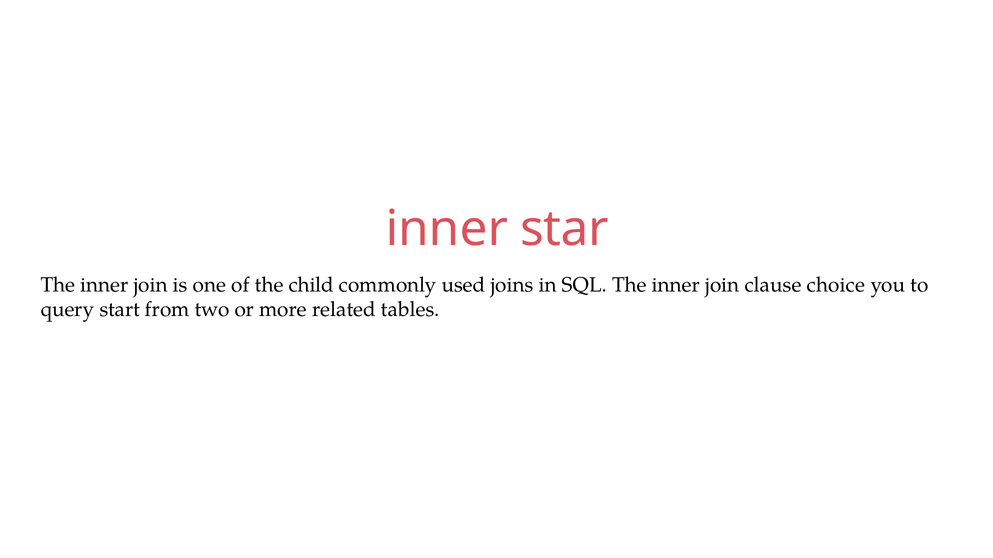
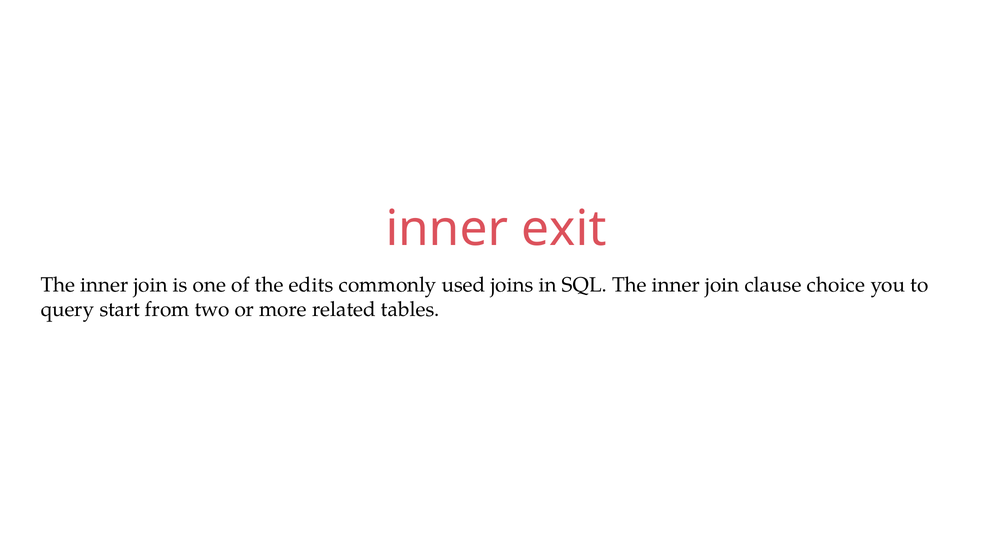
star: star -> exit (564, 229)
child: child -> edits (311, 285)
